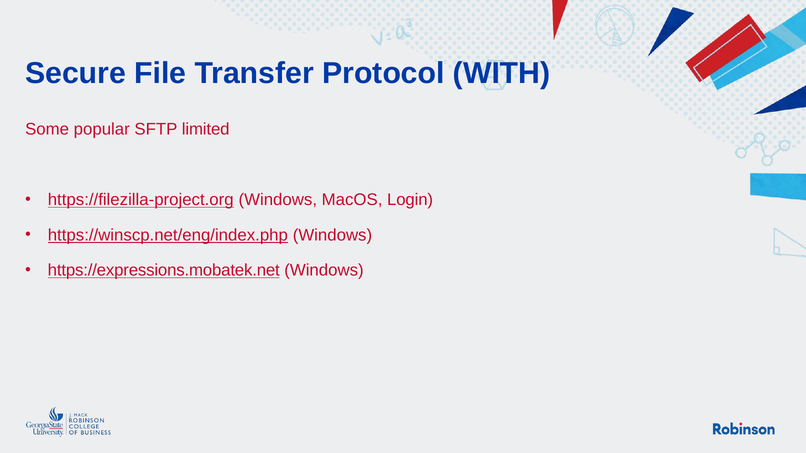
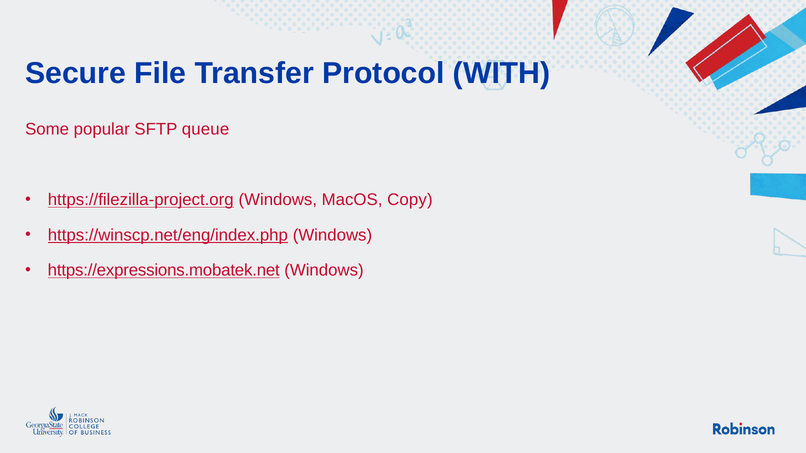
limited: limited -> queue (206, 129)
Login: Login -> Copy (410, 200)
